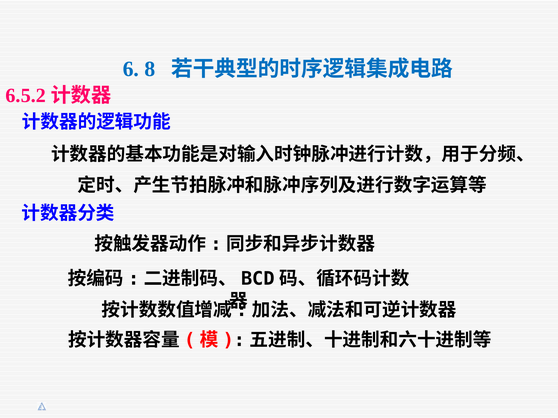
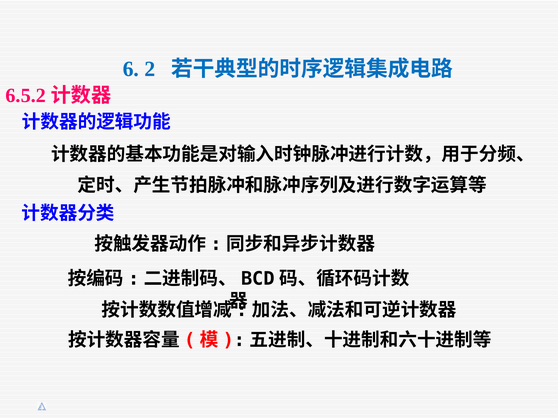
8: 8 -> 2 (150, 69)
